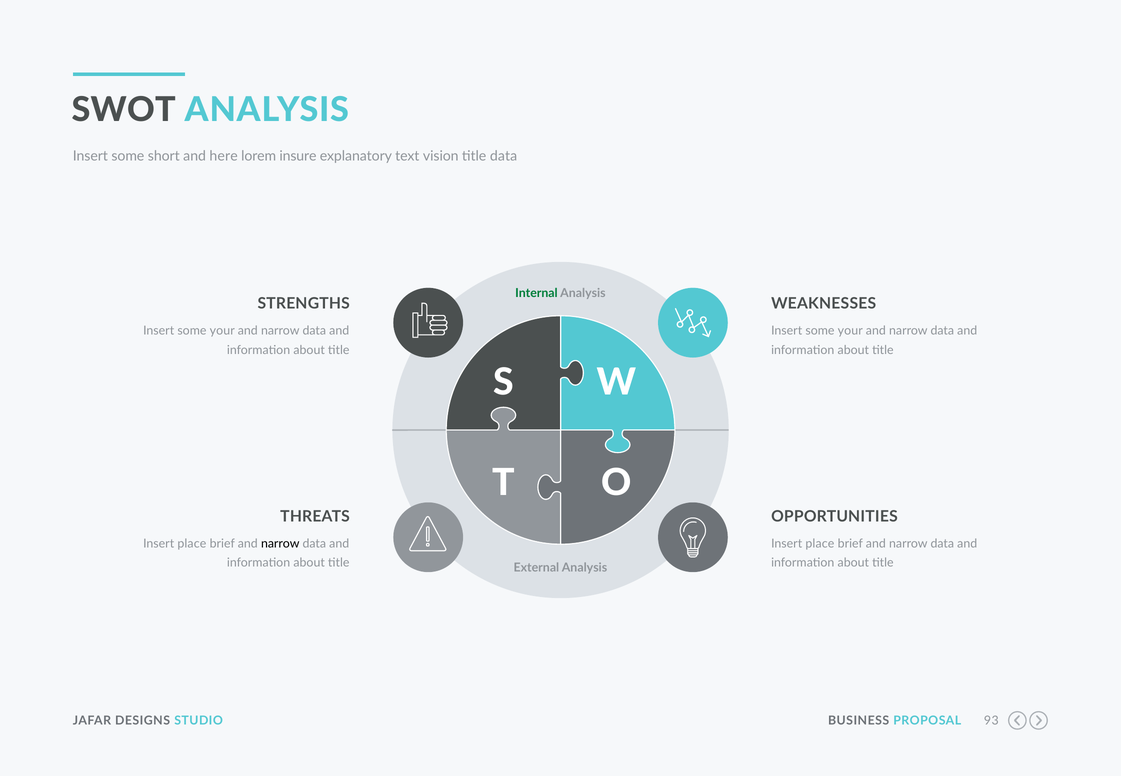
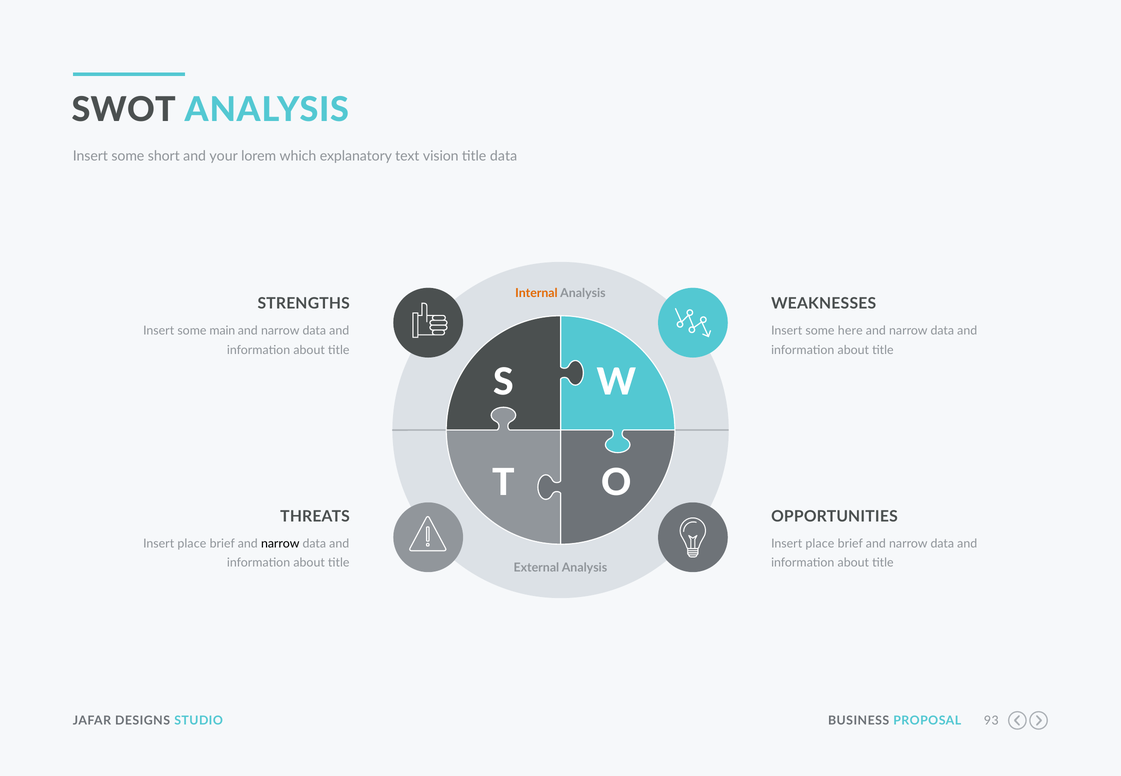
here: here -> your (224, 156)
insure: insure -> which (298, 156)
Internal colour: green -> orange (536, 293)
your: your -> main (222, 331)
your: your -> here (850, 331)
